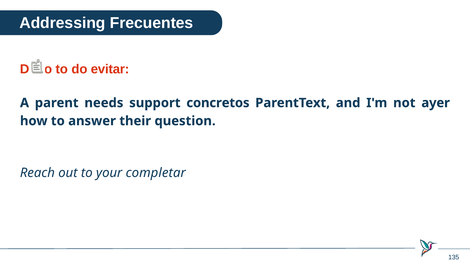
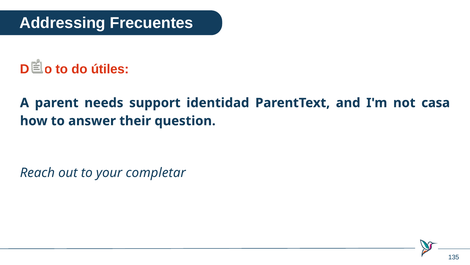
evitar: evitar -> útiles (110, 69)
concretos: concretos -> identidad (218, 103)
ayer: ayer -> casa (436, 103)
